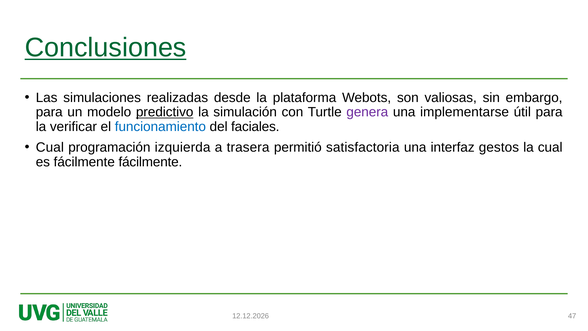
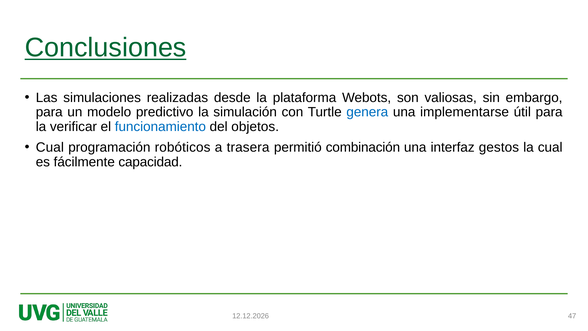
predictivo underline: present -> none (165, 112)
genera colour: purple -> blue (367, 112)
faciales: faciales -> objetos (255, 127)
izquierda: izquierda -> robóticos (183, 147)
satisfactoria: satisfactoria -> combinación (363, 147)
fácilmente fácilmente: fácilmente -> capacidad (150, 162)
